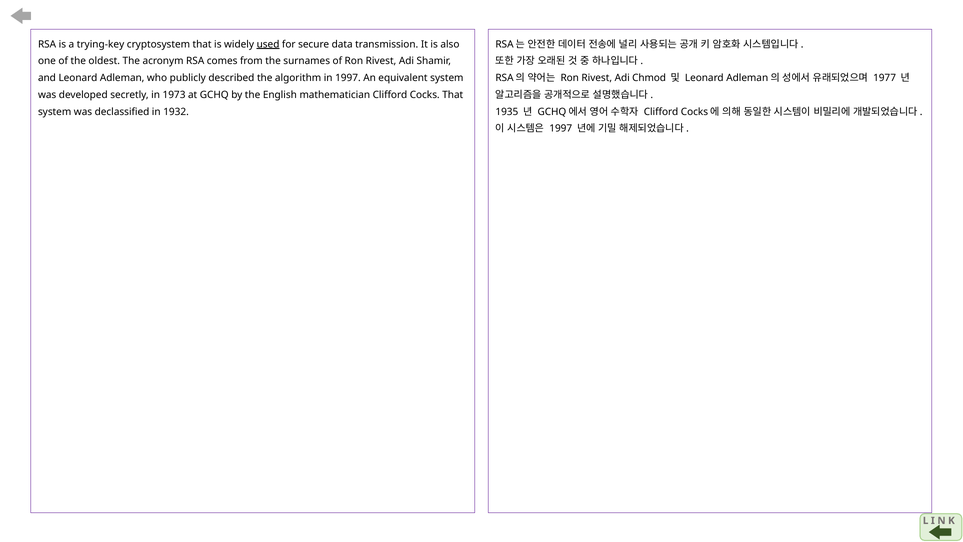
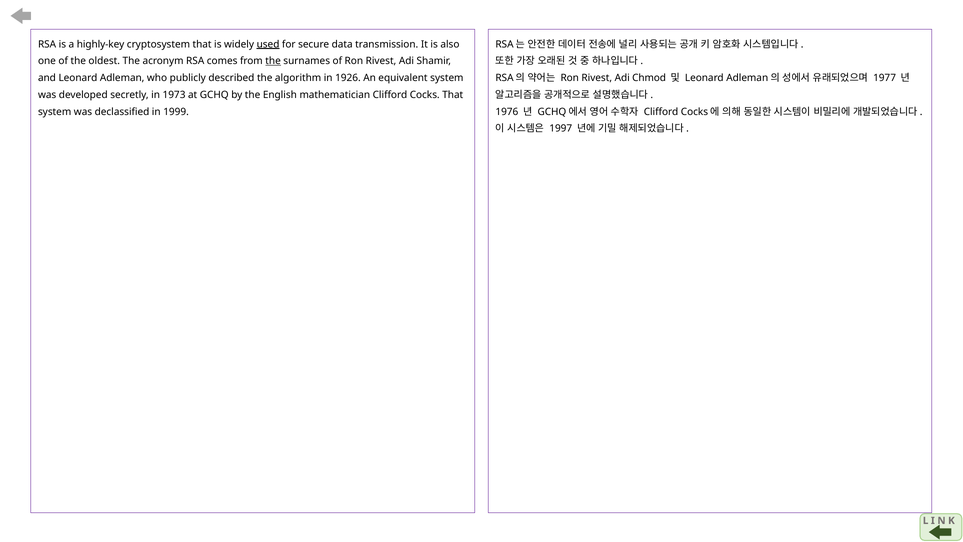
trying-key: trying-key -> highly-key (101, 44)
the underline: none -> present (273, 61)
in 1997: 1997 -> 1926 (348, 78)
1932: 1932 -> 1999 (176, 112)
1935: 1935 -> 1976 (507, 112)
